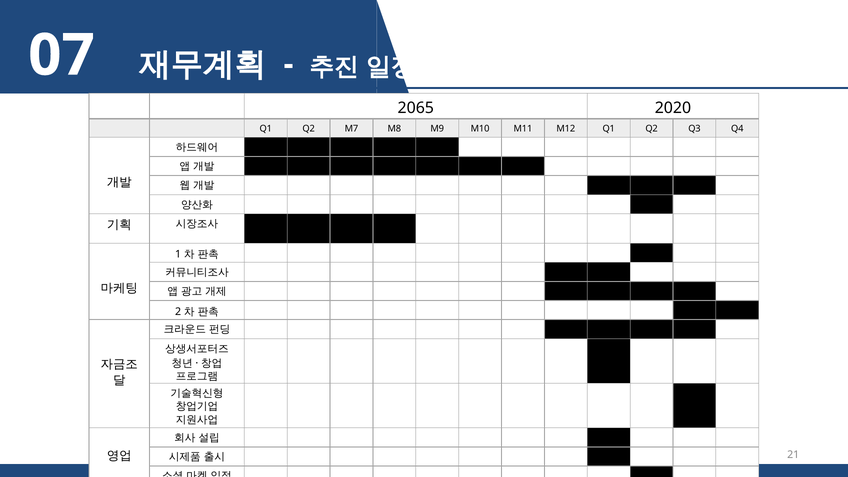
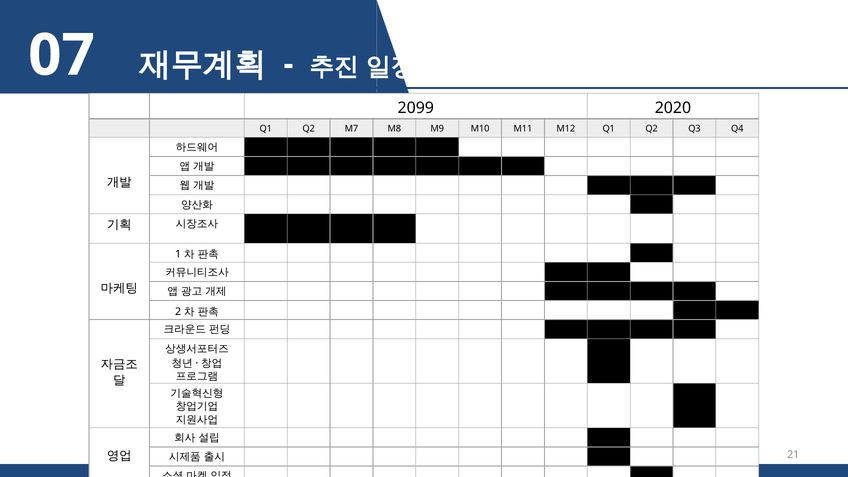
2065: 2065 -> 2099 (416, 108)
